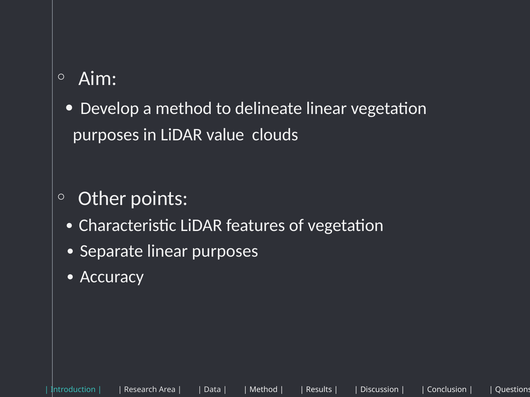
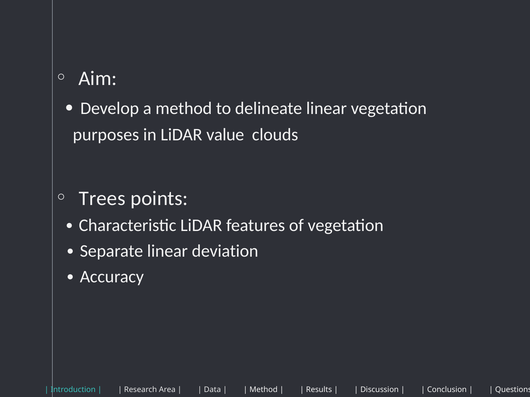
Other: Other -> Trees (102, 199)
linear purposes: purposes -> deviation (225, 251)
